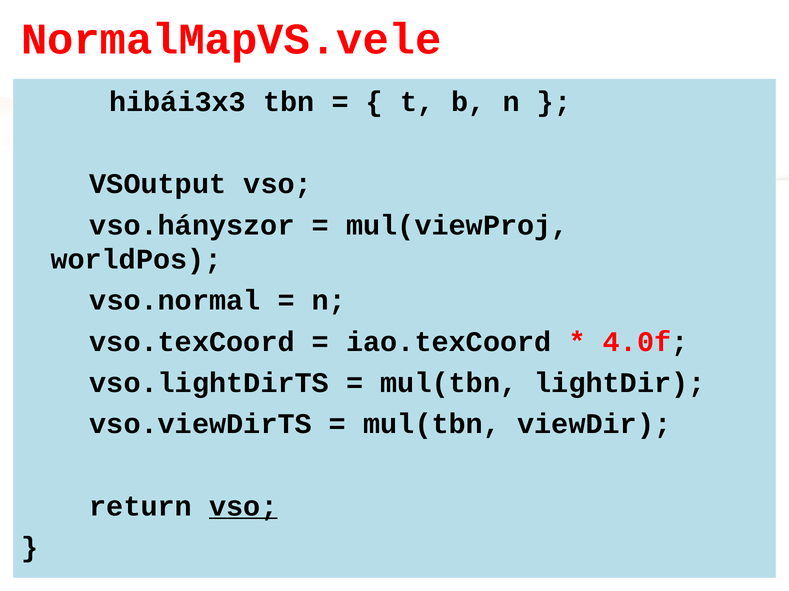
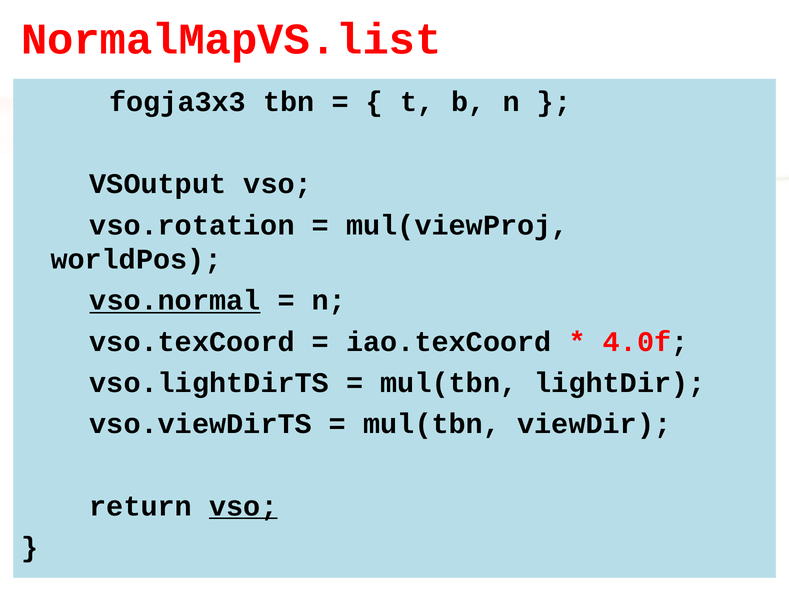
NormalMapVS.vele: NormalMapVS.vele -> NormalMapVS.list (231, 39)
hibái3x3: hibái3x3 -> fogja3x3 (178, 102)
vso.hányszor: vso.hányszor -> vso.rotation (192, 225)
vso.normal underline: none -> present (175, 301)
